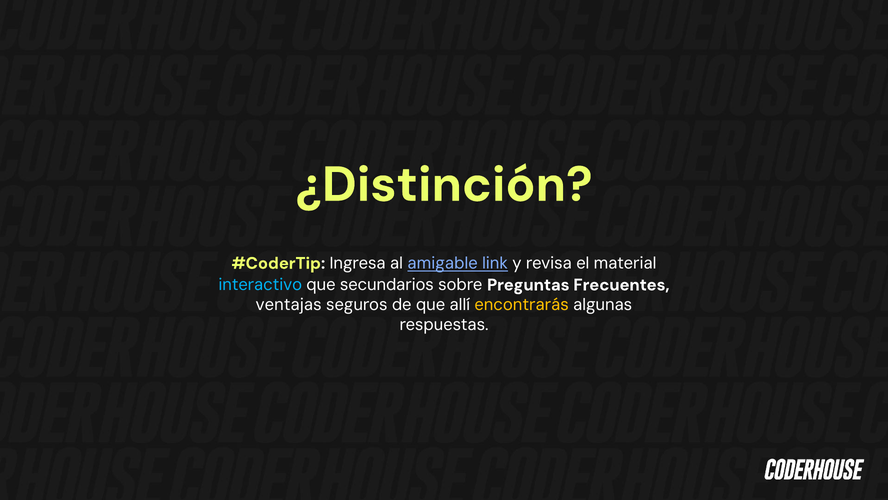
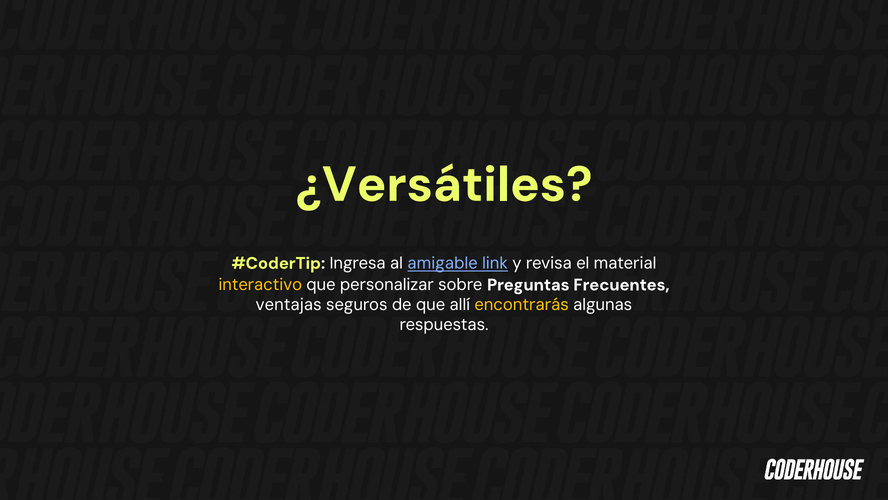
¿Distinción: ¿Distinción -> ¿Versátiles (444, 184)
interactivo colour: light blue -> yellow (260, 285)
secundarios: secundarios -> personalizar (387, 285)
